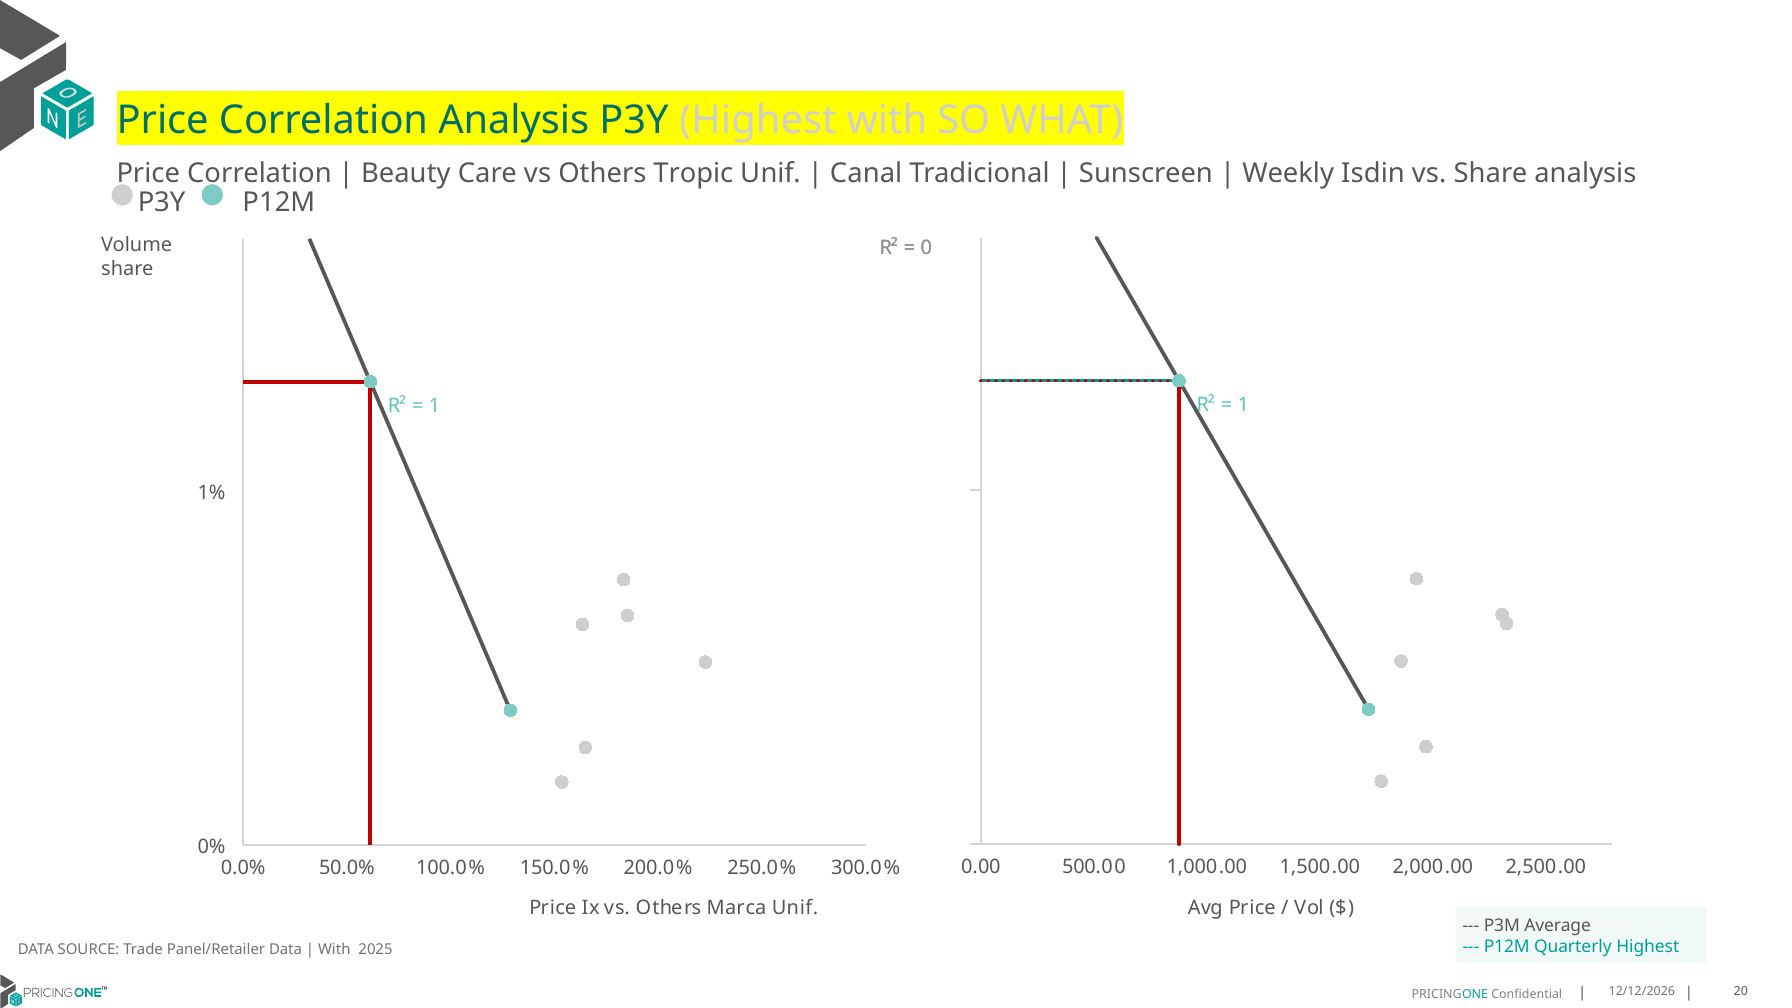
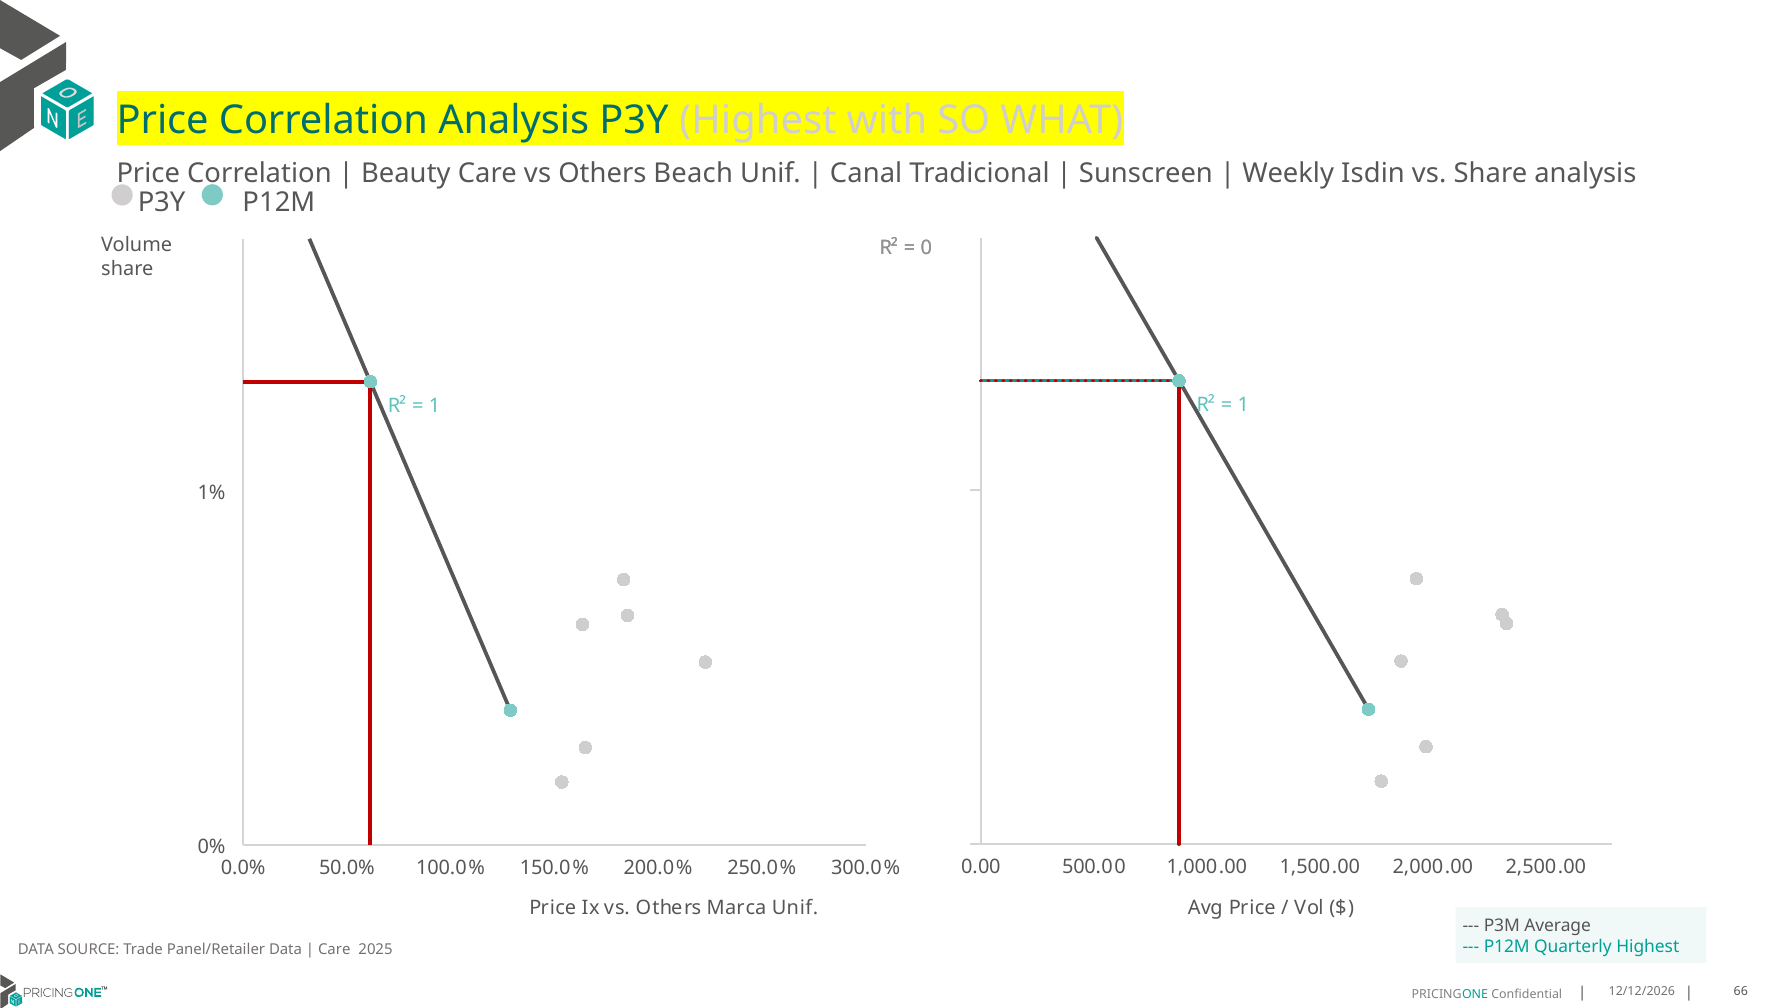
Tropic: Tropic -> Beach (693, 173)
With: With -> Care (334, 949)
20: 20 -> 66 (1741, 991)
